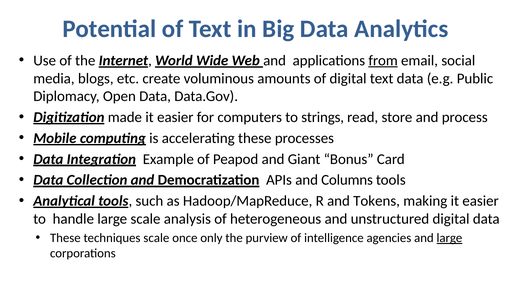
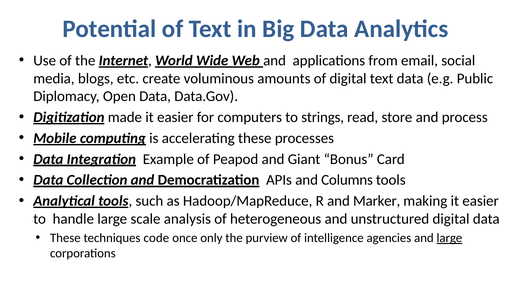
from underline: present -> none (383, 60)
Tokens: Tokens -> Marker (377, 201)
techniques scale: scale -> code (156, 237)
